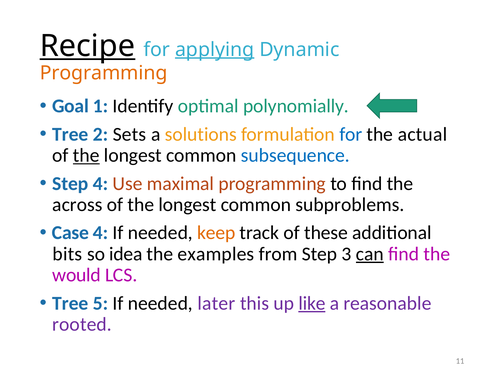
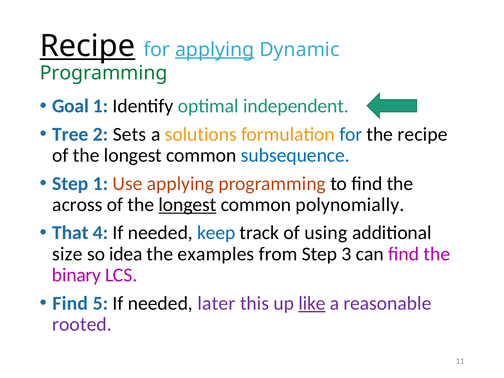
Programming colour: orange -> green (104, 73)
polynomially: polynomially -> independent (296, 106)
the actual: actual -> recipe (423, 134)
the underline: present -> none (86, 155)
Step 4: 4 -> 1 (101, 184)
Use maximal: maximal -> applying (181, 184)
longest underline: none -> present (188, 205)
subproblems: subproblems -> polynomially (350, 205)
Case: Case -> That (70, 233)
keep colour: orange -> blue (216, 233)
these: these -> using (326, 233)
bits: bits -> size (67, 254)
can underline: present -> none (370, 254)
would: would -> binary (77, 275)
Tree: Tree -> Find (70, 303)
